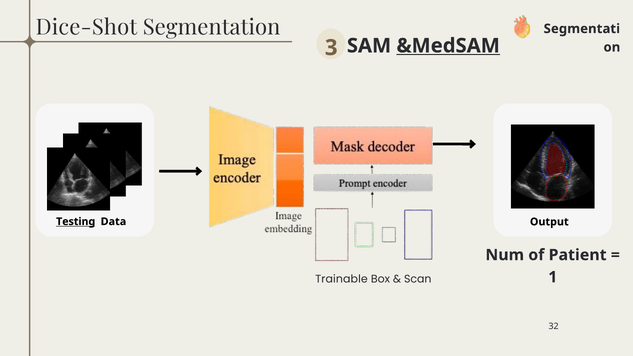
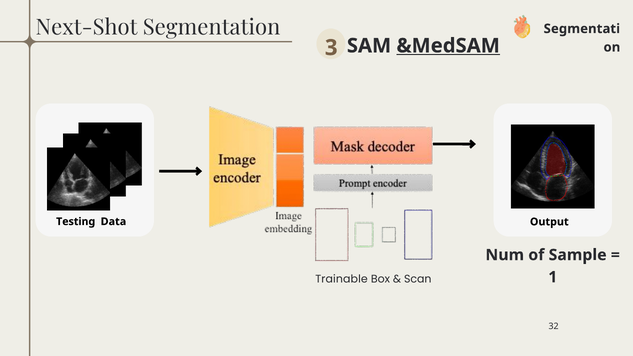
Dice-Shot: Dice-Shot -> Next-Shot (87, 28)
Testing underline: present -> none (76, 222)
Patient: Patient -> Sample (578, 255)
